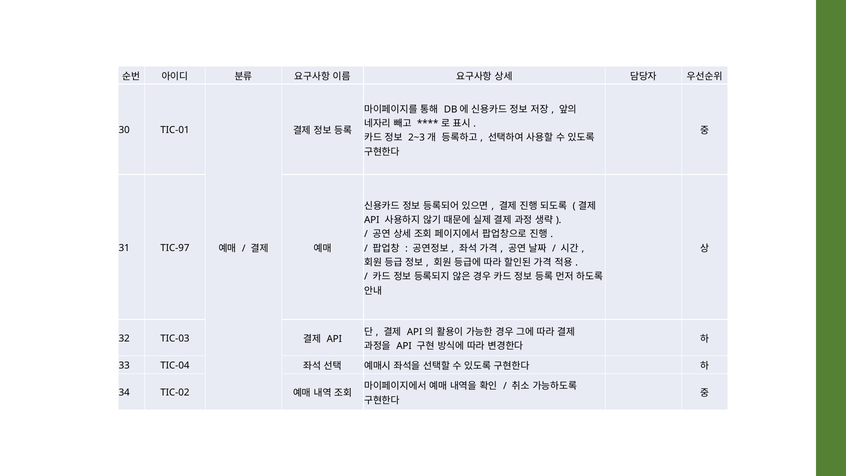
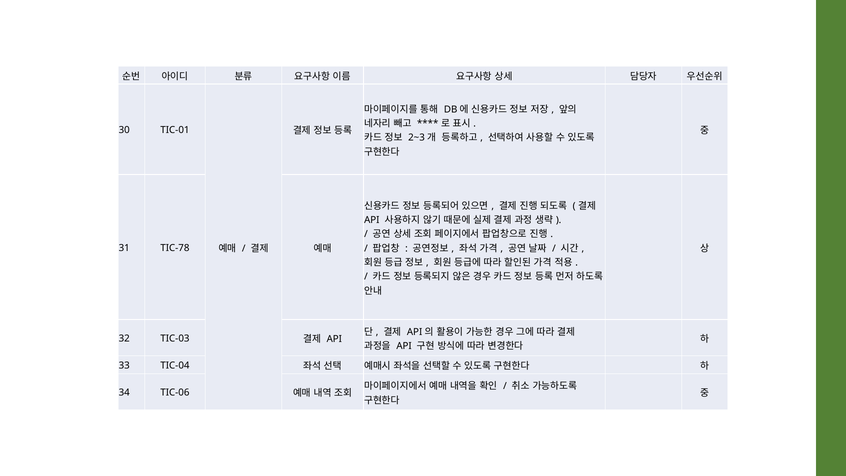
TIC-97: TIC-97 -> TIC-78 (175, 248)
TIC-02: TIC-02 -> TIC-06 (175, 393)
